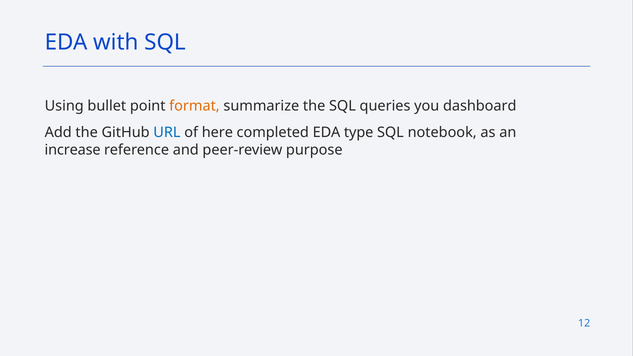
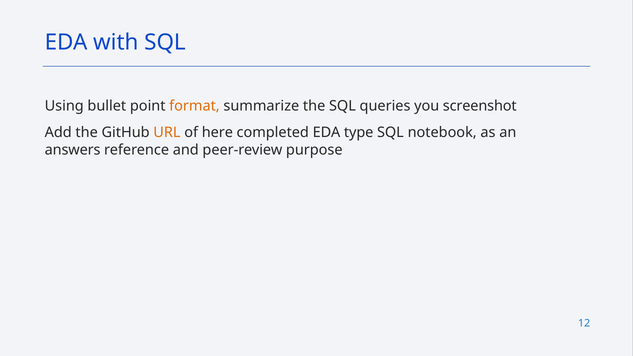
dashboard: dashboard -> screenshot (480, 106)
URL colour: blue -> orange (167, 133)
increase: increase -> answers (73, 150)
